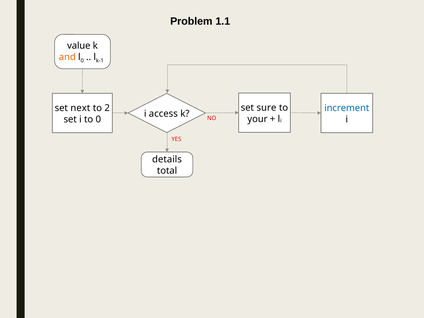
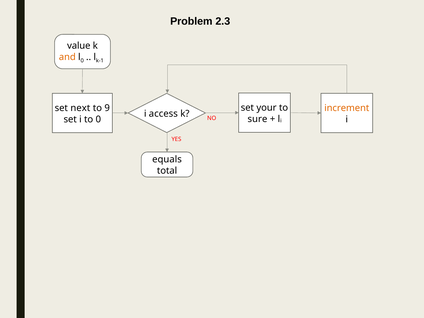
1.1: 1.1 -> 2.3 (223, 21)
sure: sure -> your (267, 108)
2: 2 -> 9 (107, 108)
increment colour: blue -> orange (347, 108)
your: your -> sure (257, 119)
details: details -> equals (167, 159)
